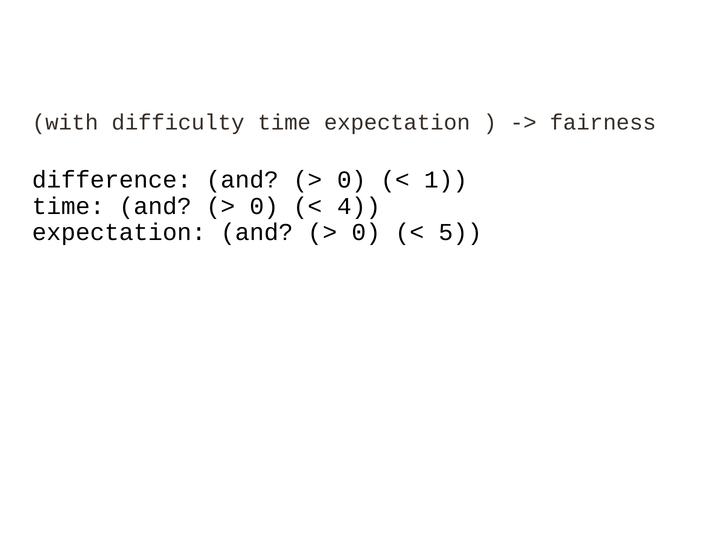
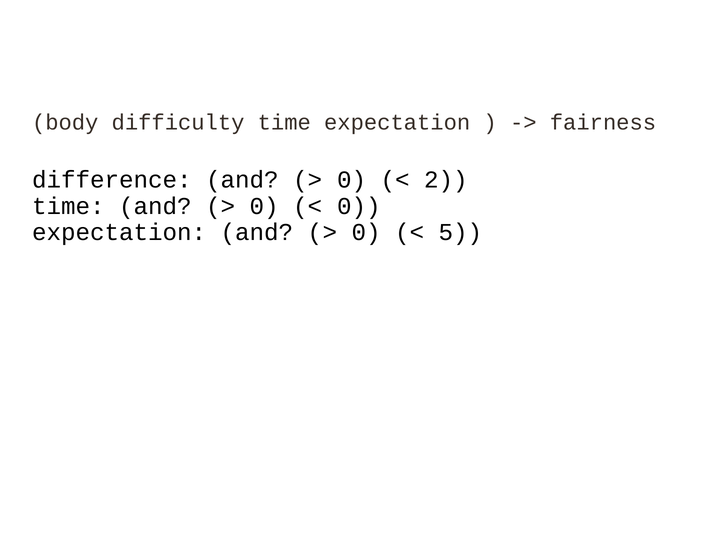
with: with -> body (65, 122)
1: 1 -> 2 (446, 180)
4: 4 -> 0 (359, 206)
